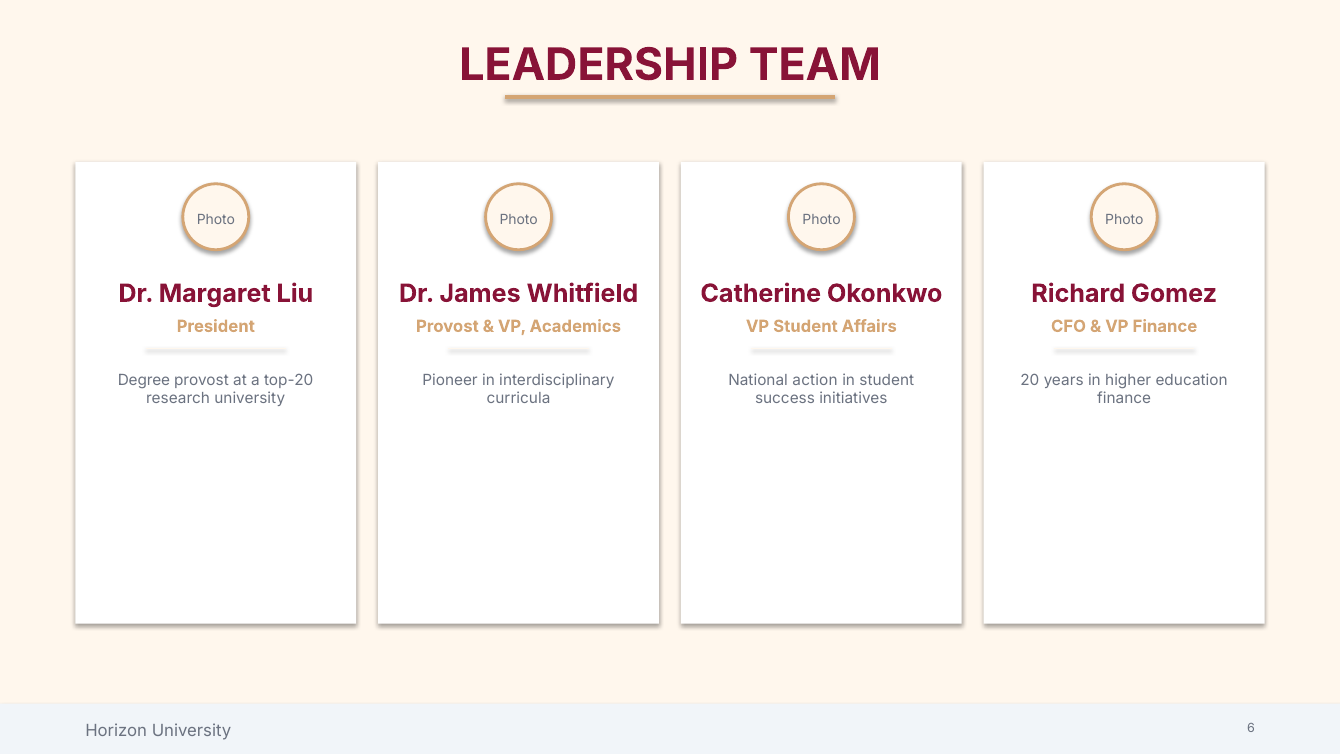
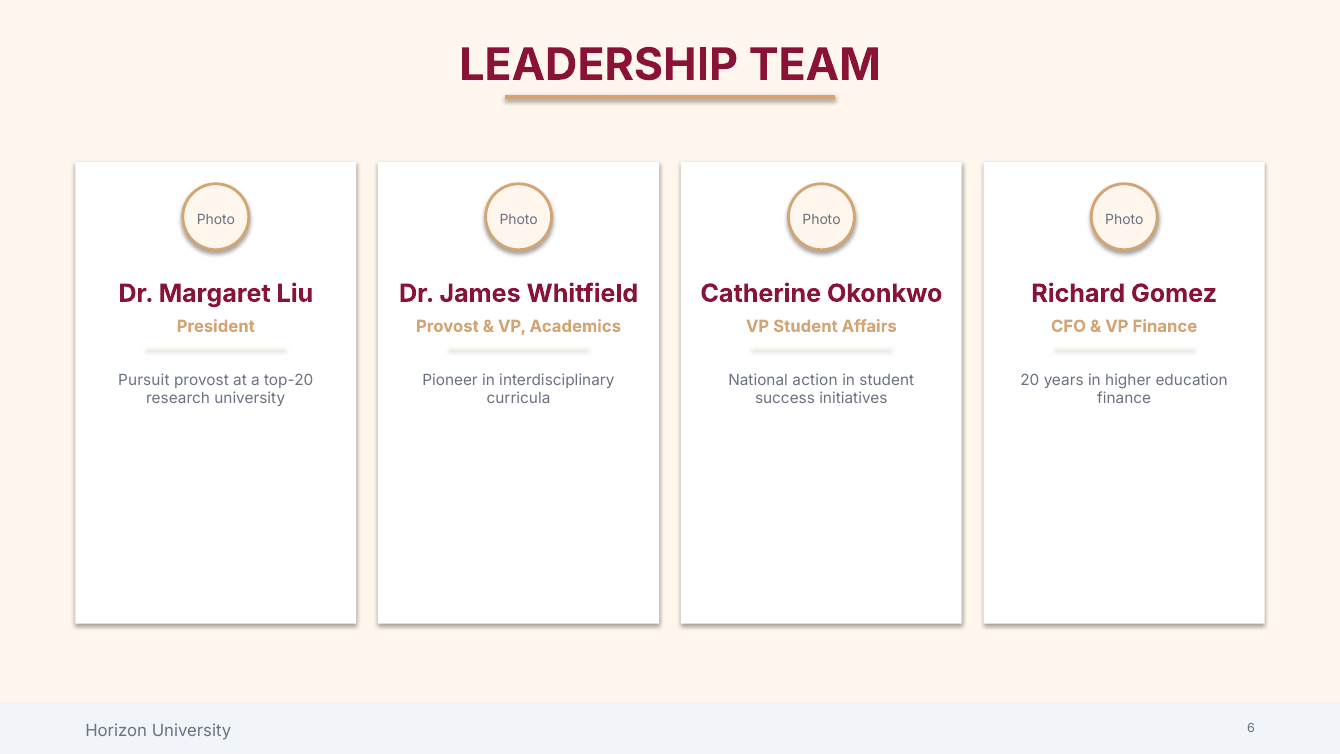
Degree: Degree -> Pursuit (144, 380)
